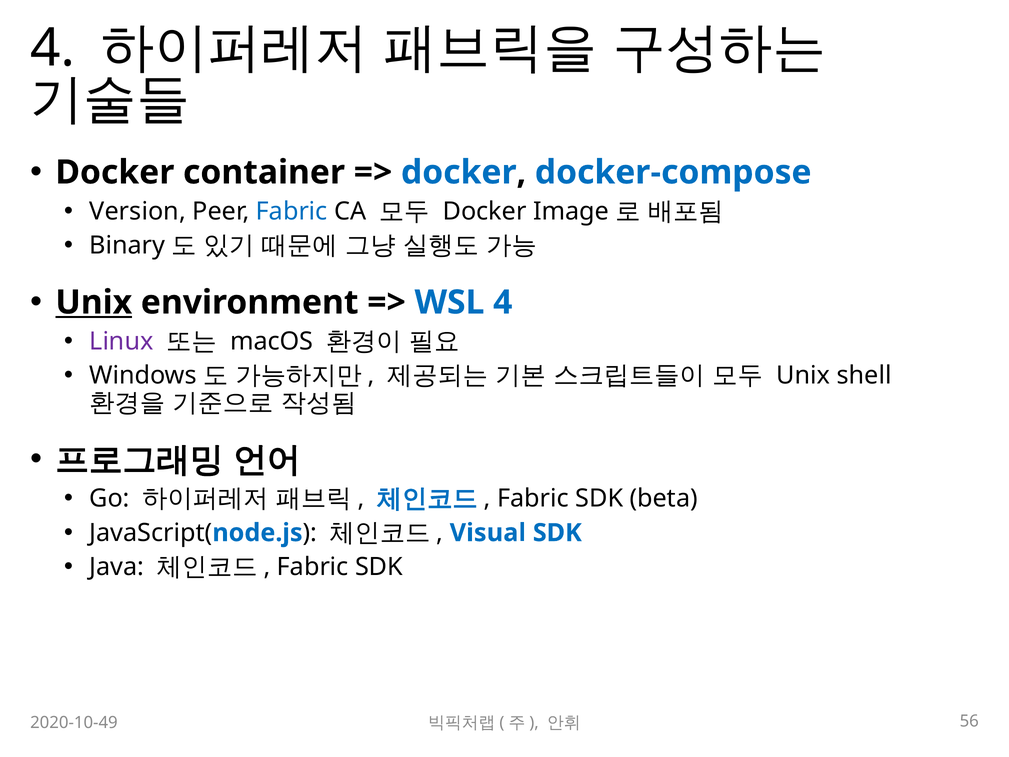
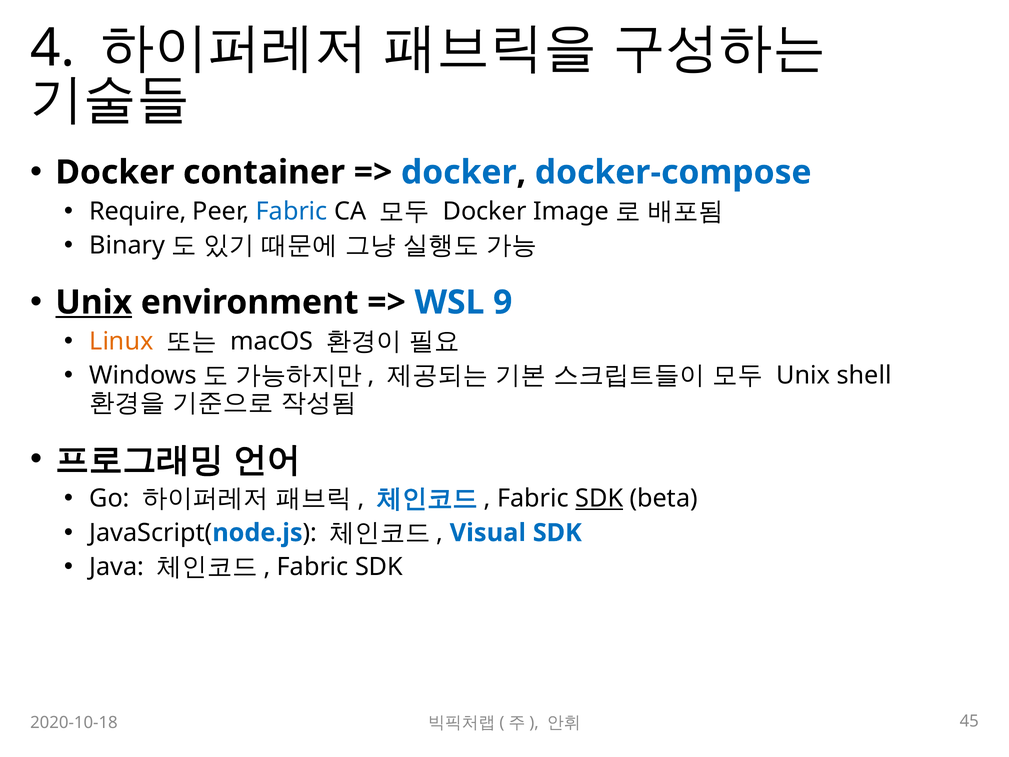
Version: Version -> Require (138, 211)
WSL 4: 4 -> 9 (503, 302)
Linux colour: purple -> orange (121, 341)
SDK underline: none -> present (599, 498)
2020-10-49: 2020-10-49 -> 2020-10-18 (74, 723)
56: 56 -> 45 (969, 721)
